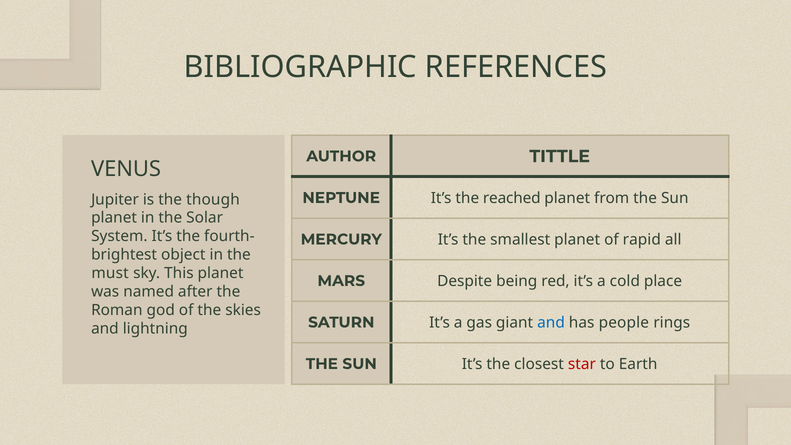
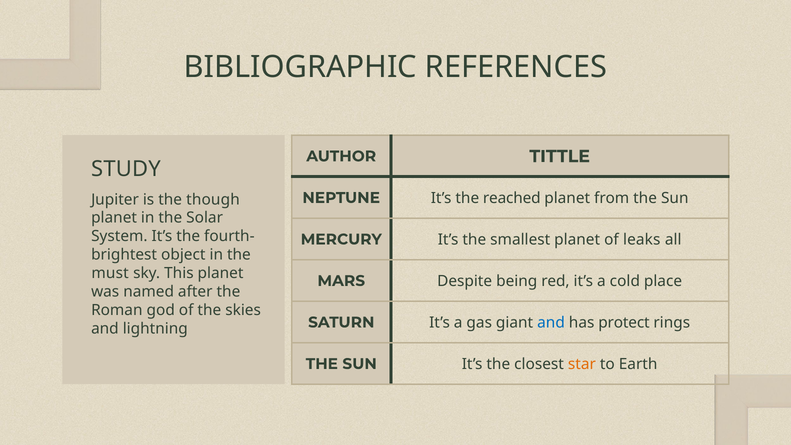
VENUS: VENUS -> STUDY (126, 169)
rapid: rapid -> leaks (642, 240)
people: people -> protect (624, 323)
star colour: red -> orange (582, 364)
